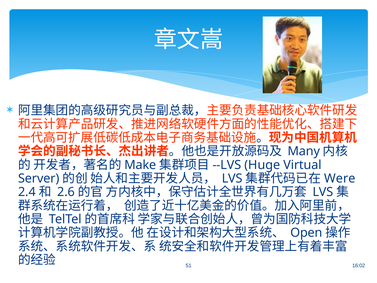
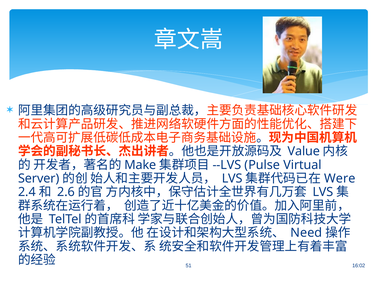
Many: Many -> Value (304, 151)
Huge: Huge -> Pulse (262, 165)
Open: Open -> Need (306, 233)
